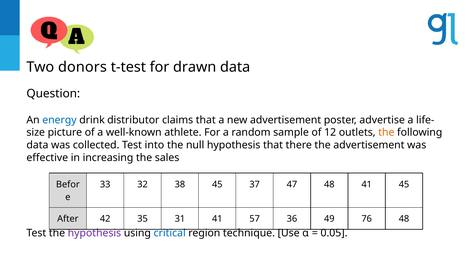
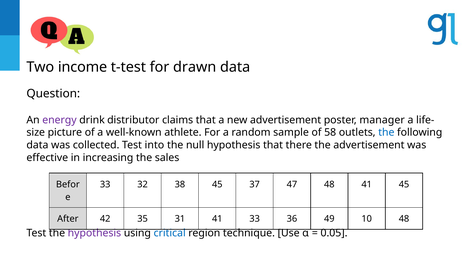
donors: donors -> income (83, 67)
energy colour: blue -> purple (59, 120)
advertise: advertise -> manager (382, 120)
12: 12 -> 58 (330, 133)
the colour: orange -> blue (386, 133)
41 57: 57 -> 33 (255, 219)
76: 76 -> 10 (367, 219)
